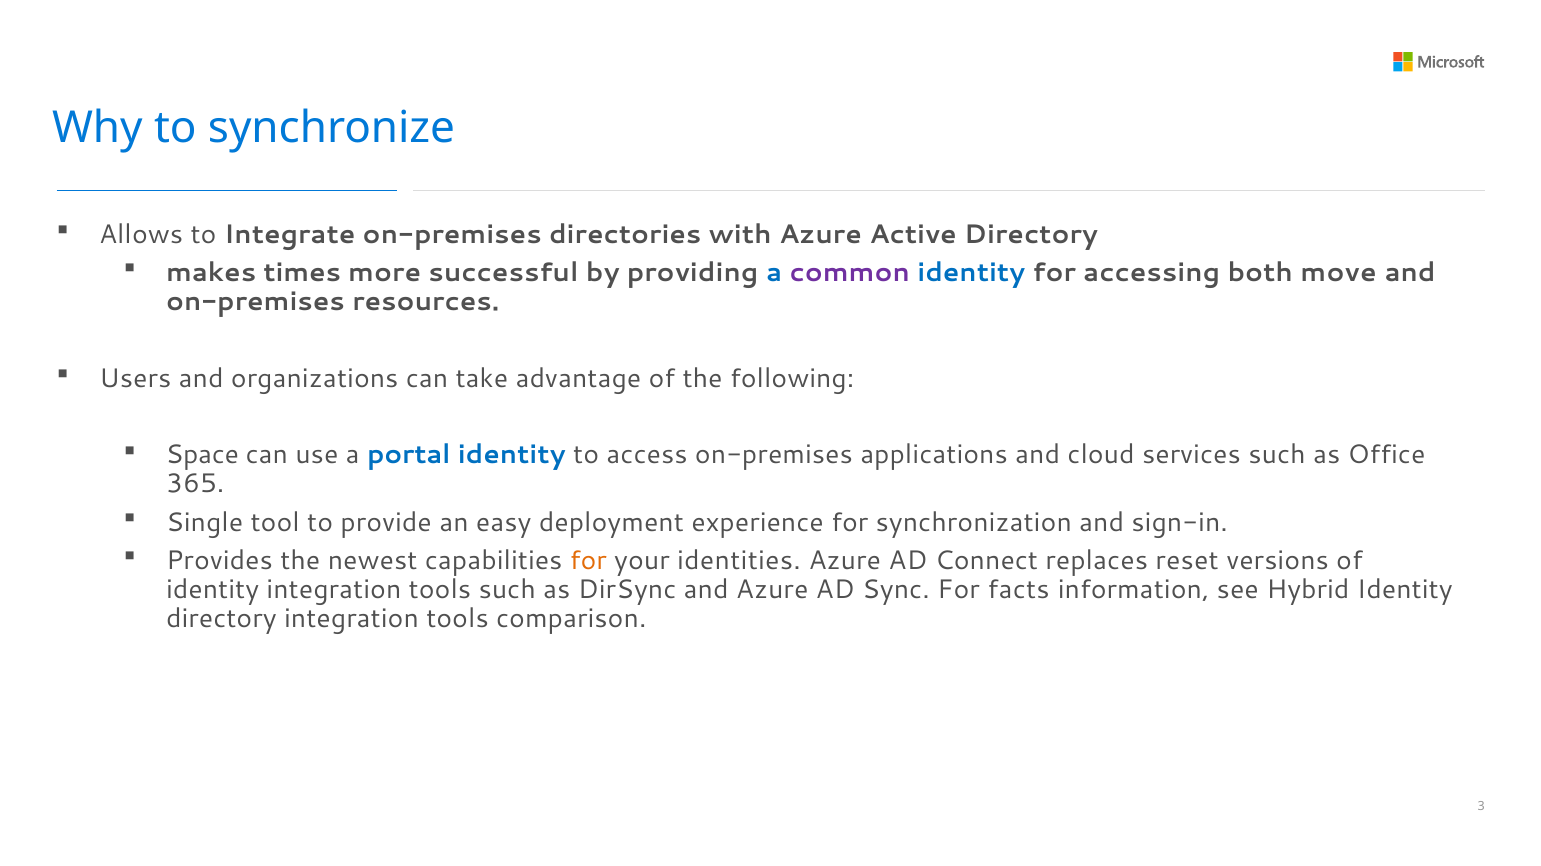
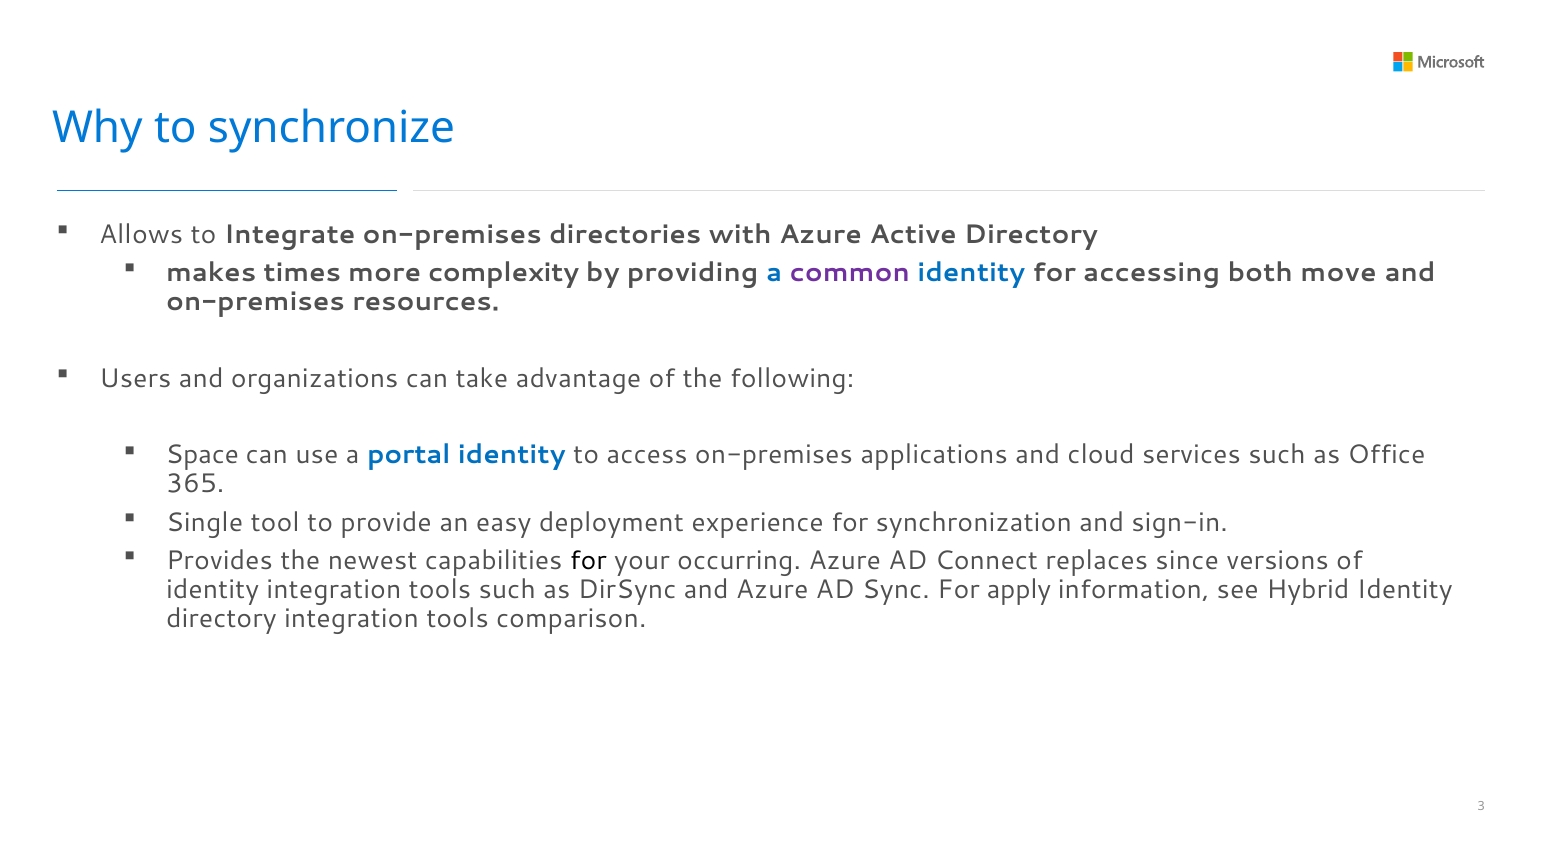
successful: successful -> complexity (504, 273)
for colour: orange -> black (588, 561)
identities: identities -> occurring (739, 561)
reset: reset -> since (1187, 561)
facts: facts -> apply (1019, 590)
